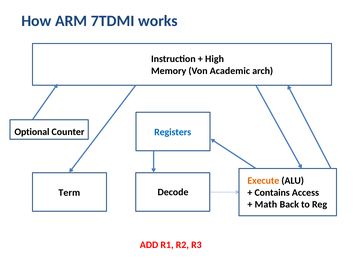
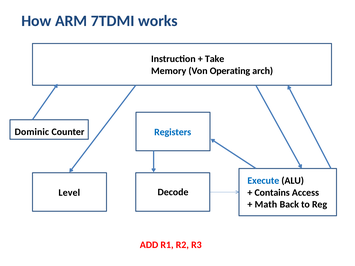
High: High -> Take (215, 59)
Academic: Academic -> Operating (230, 71)
Optional: Optional -> Dominic (32, 132)
Execute colour: orange -> blue (263, 181)
Term: Term -> Level (69, 193)
